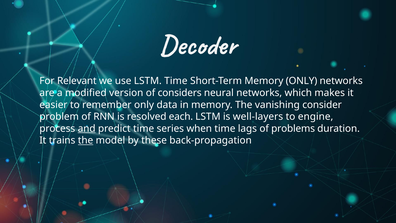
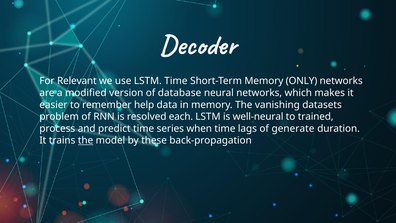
considers: considers -> database (180, 93)
remember only: only -> help (144, 105)
consider: consider -> datasets (322, 105)
well-layers: well-layers -> well-neural (258, 117)
engine: engine -> trained (316, 117)
and underline: present -> none (87, 128)
problems: problems -> generate (293, 128)
